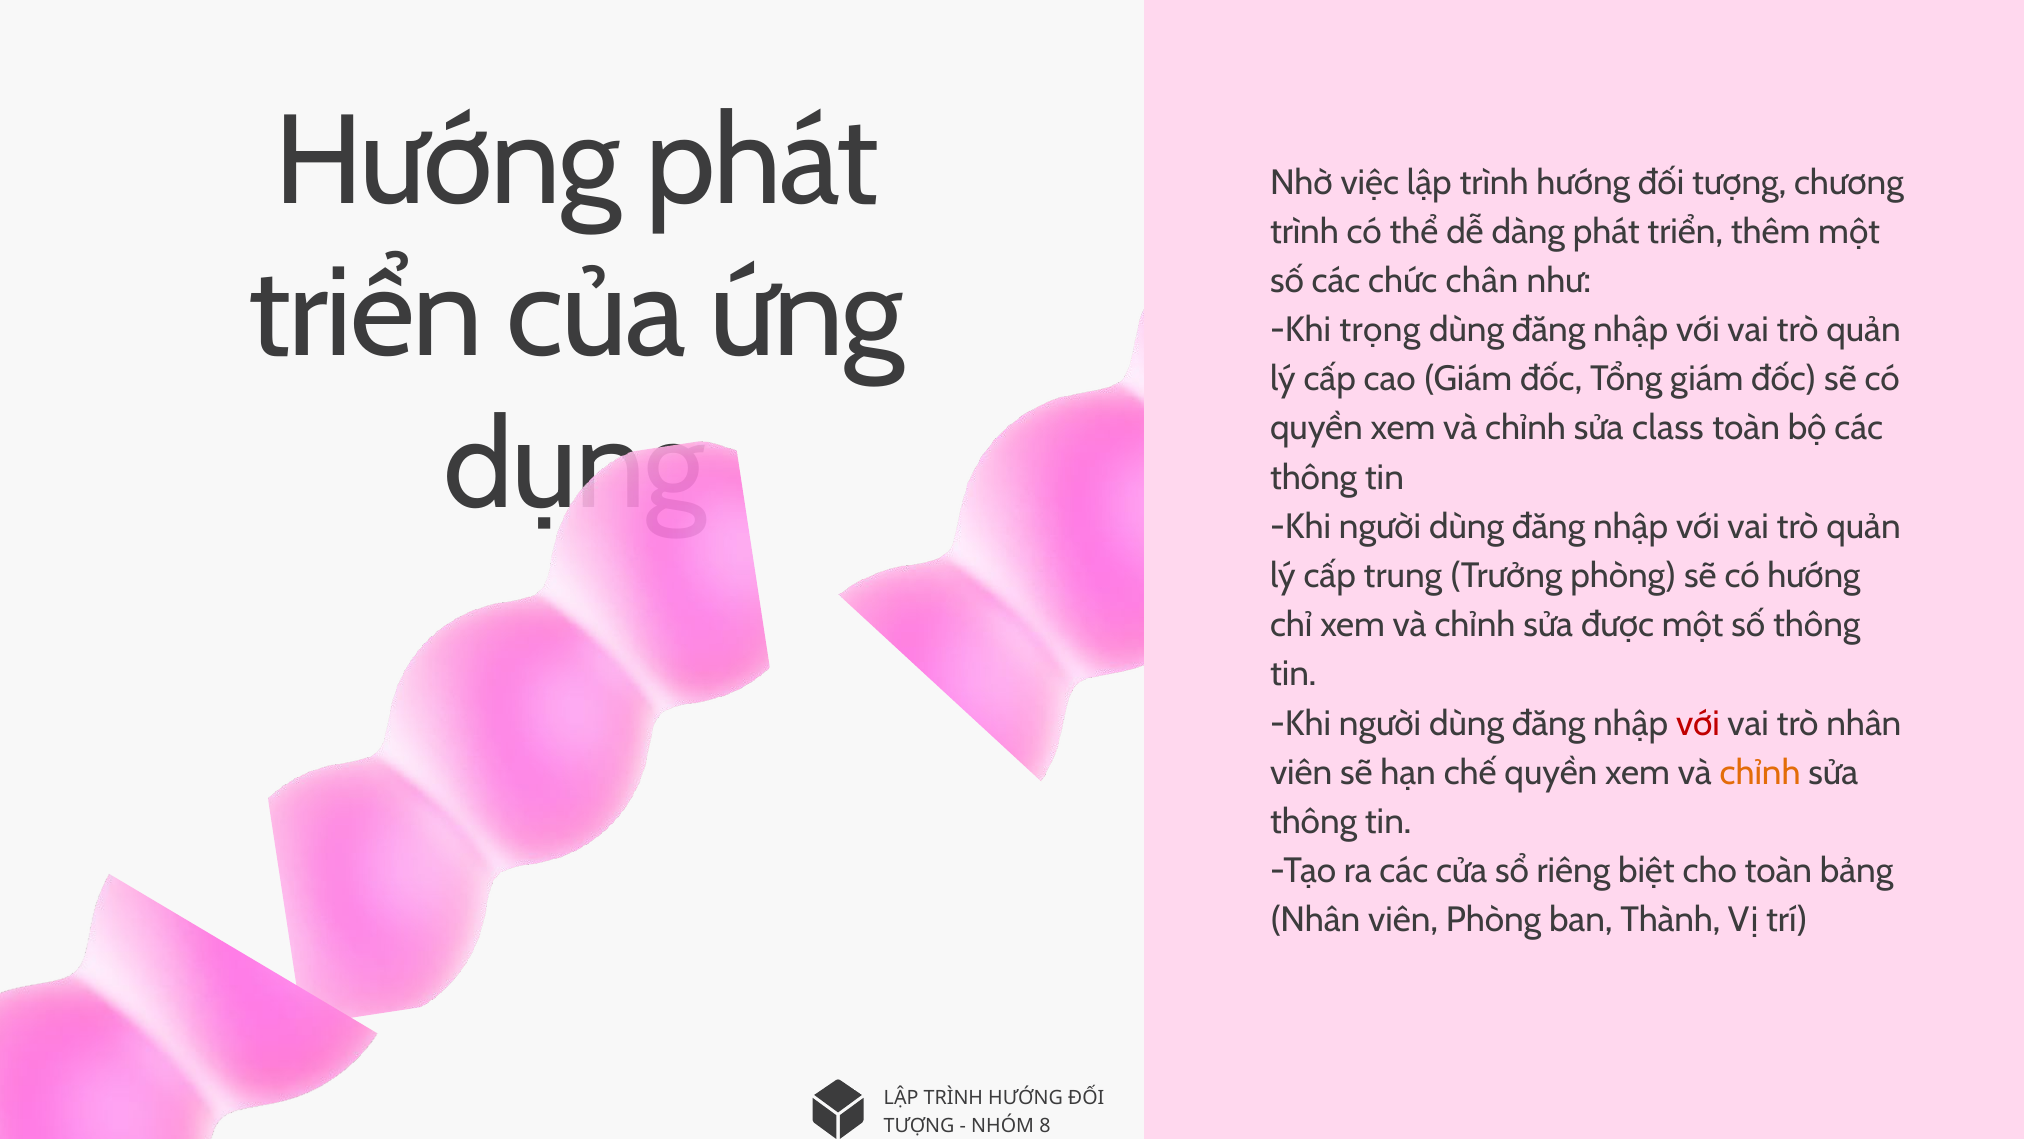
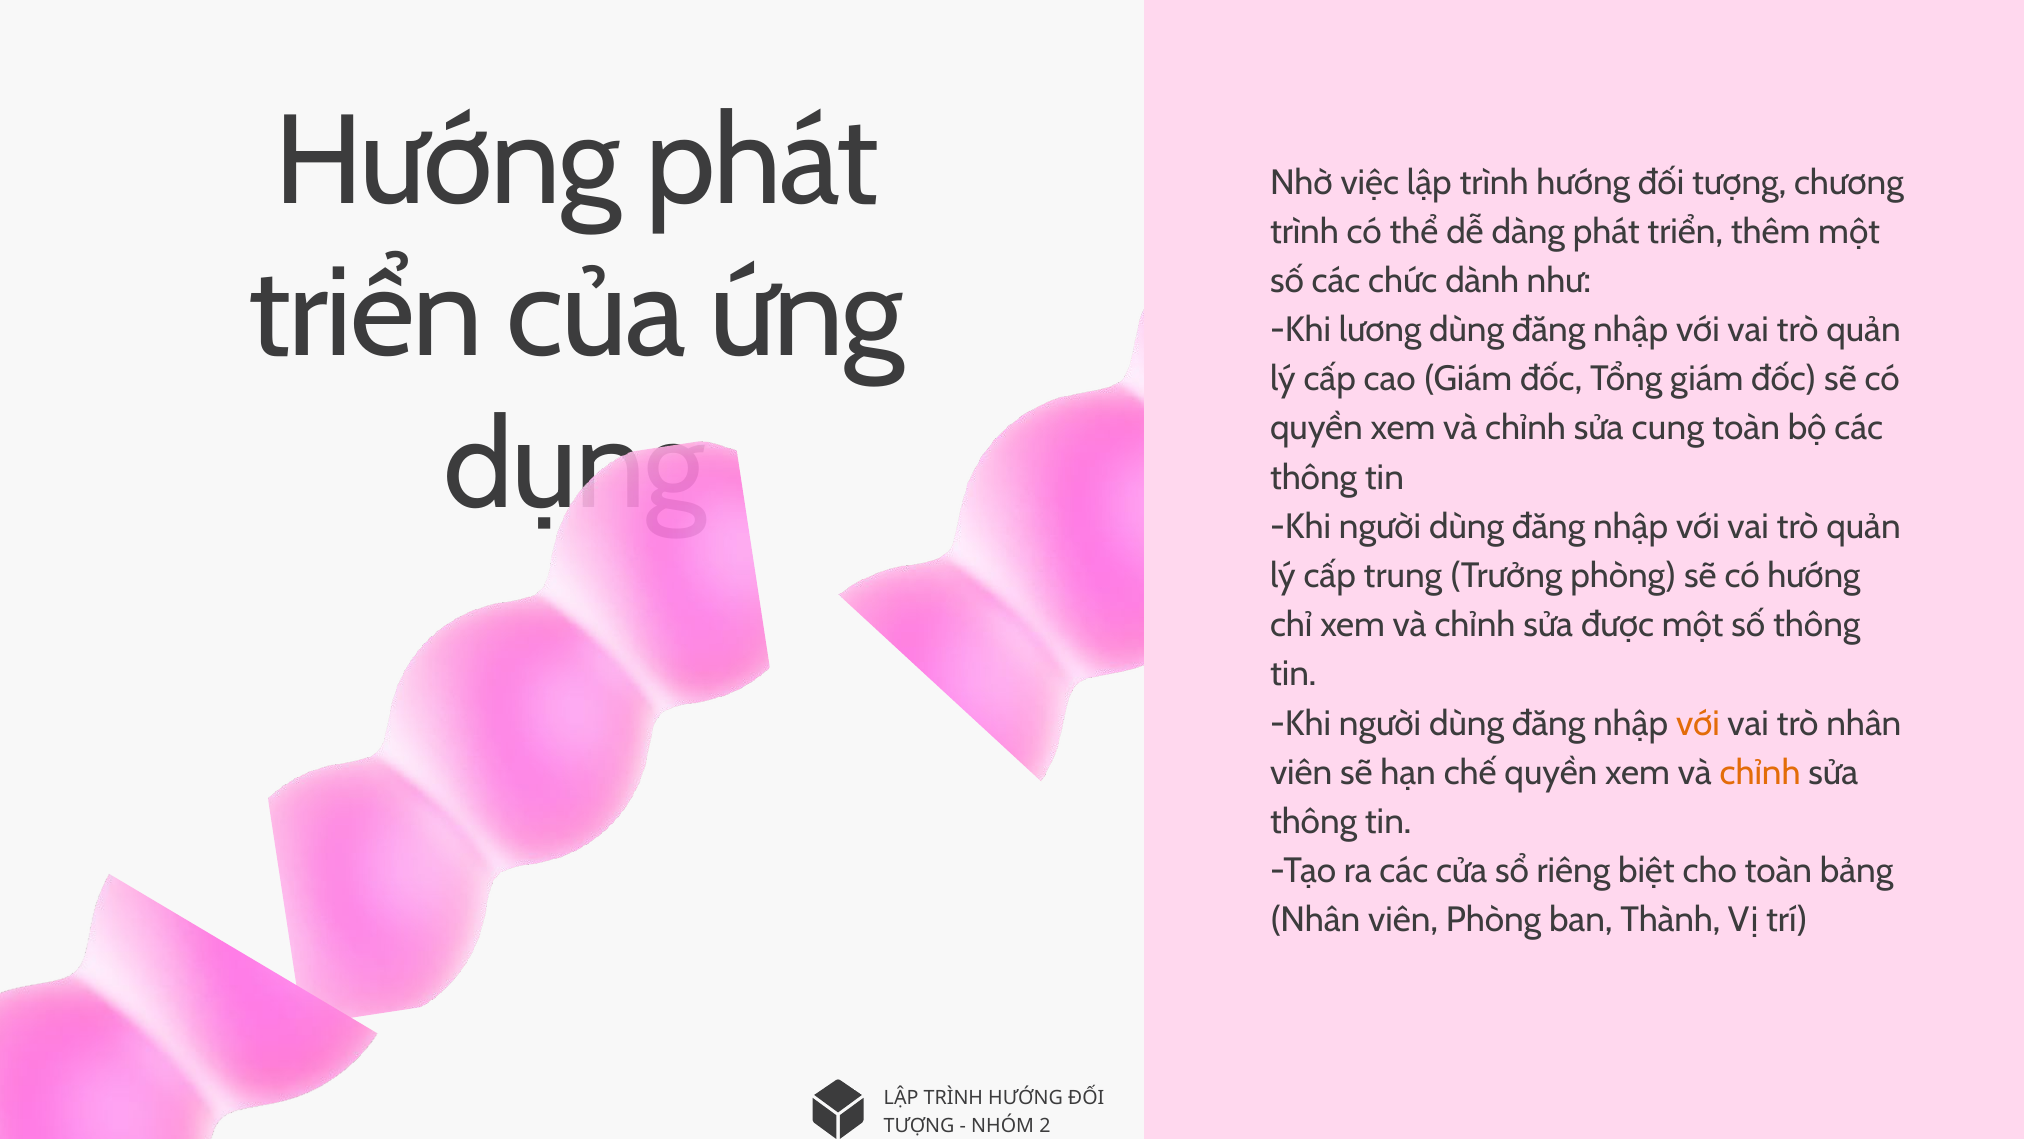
chân: chân -> dành (1482, 281)
trọng: trọng -> lương (1380, 330)
class: class -> cung (1668, 428)
với colour: red -> orange (1698, 723)
8: 8 -> 2 (1045, 1125)
